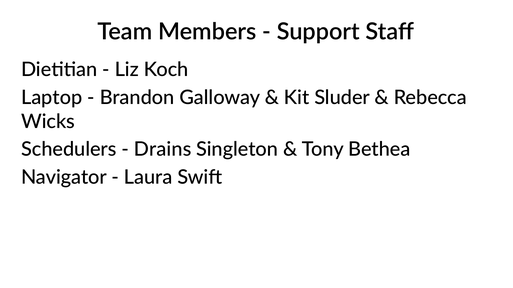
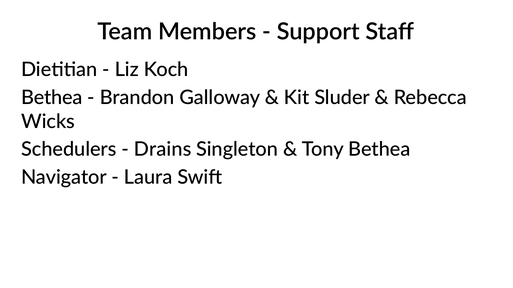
Laptop: Laptop -> Bethea (52, 98)
